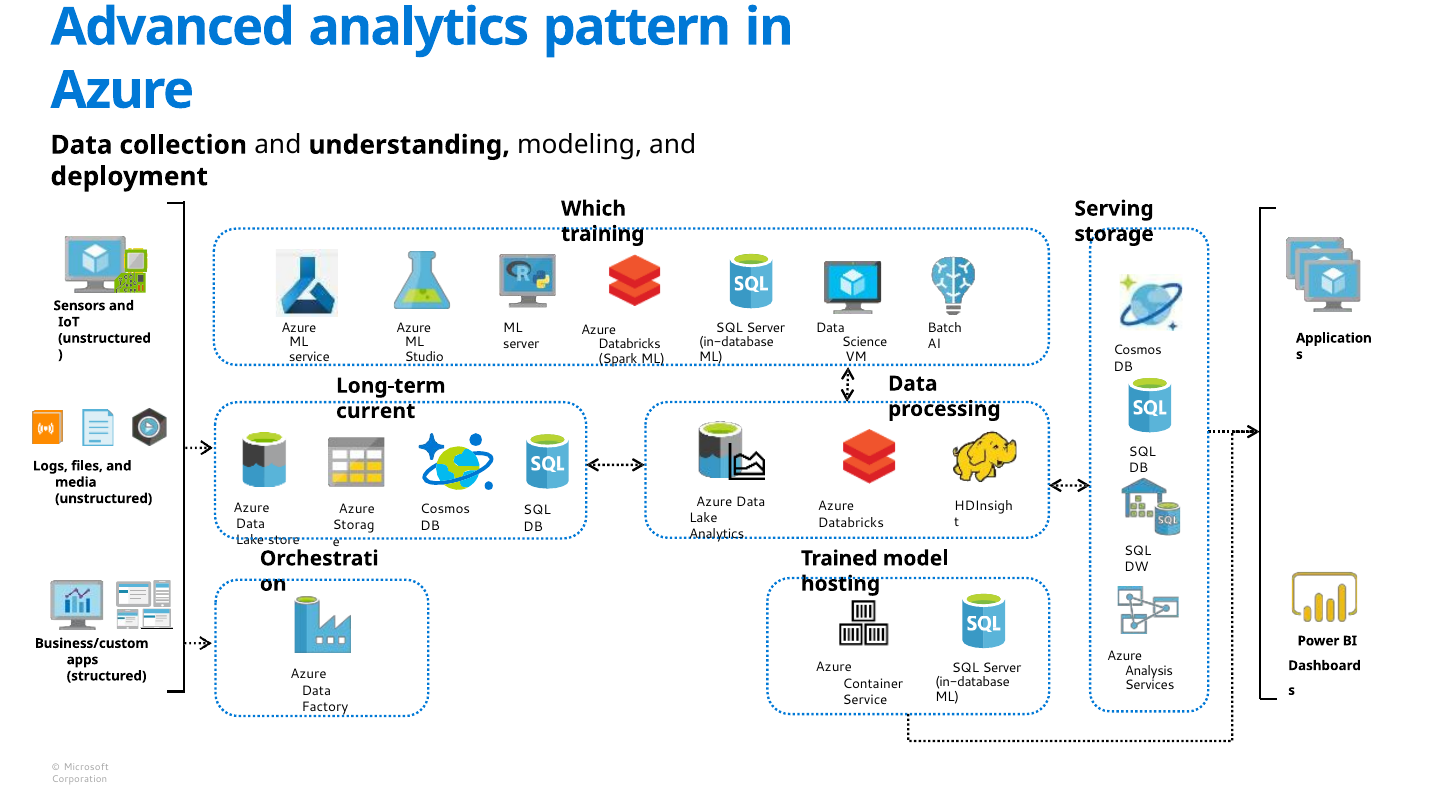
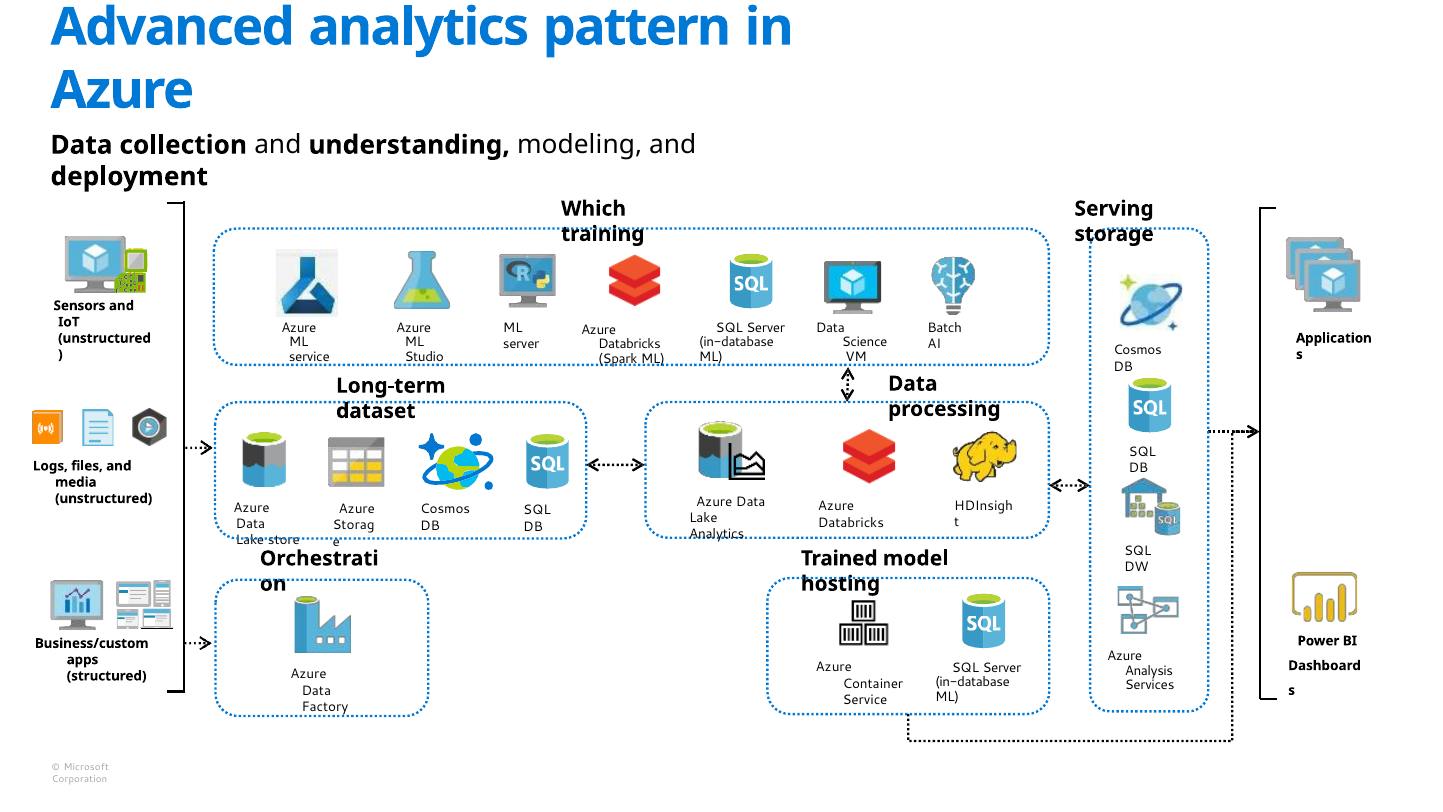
current: current -> dataset (376, 411)
